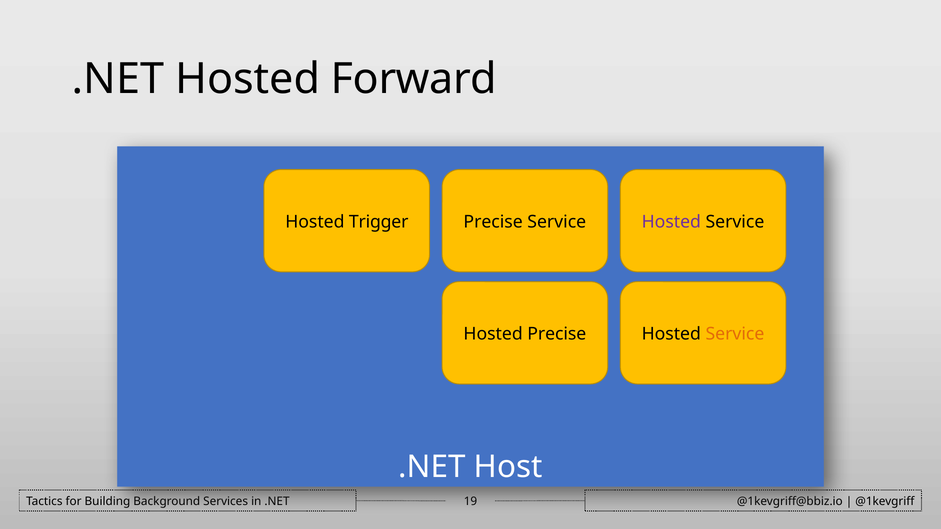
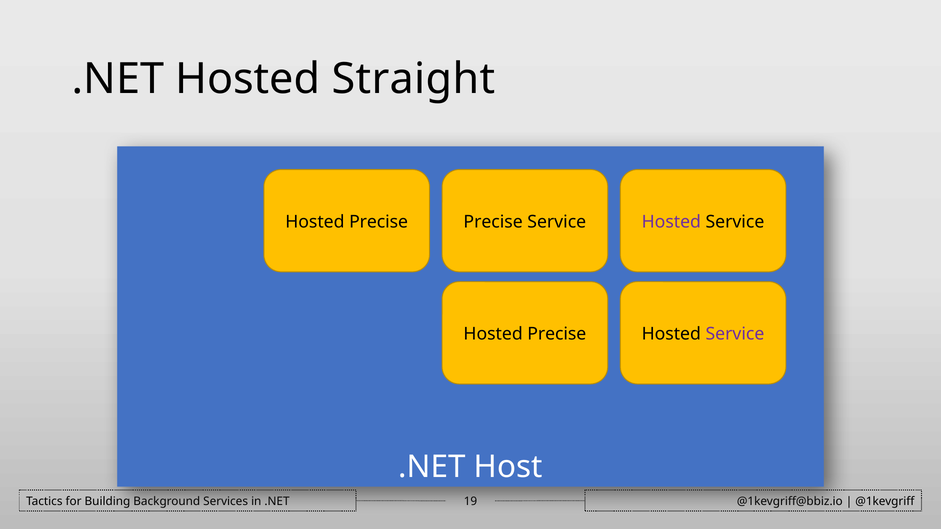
Forward: Forward -> Straight (414, 79)
Trigger: Trigger -> Precise (379, 222)
Service colour: orange -> purple (735, 334)
